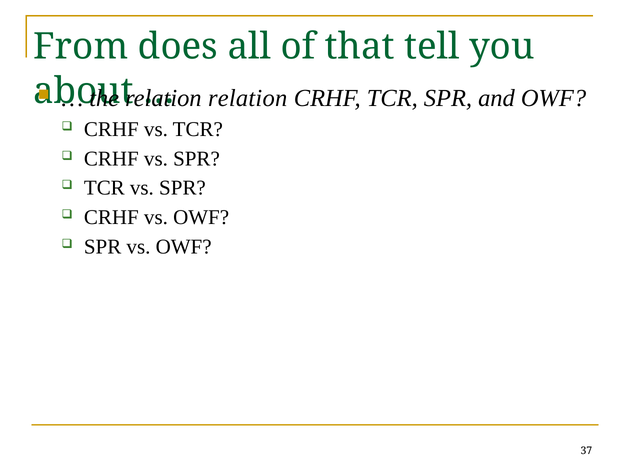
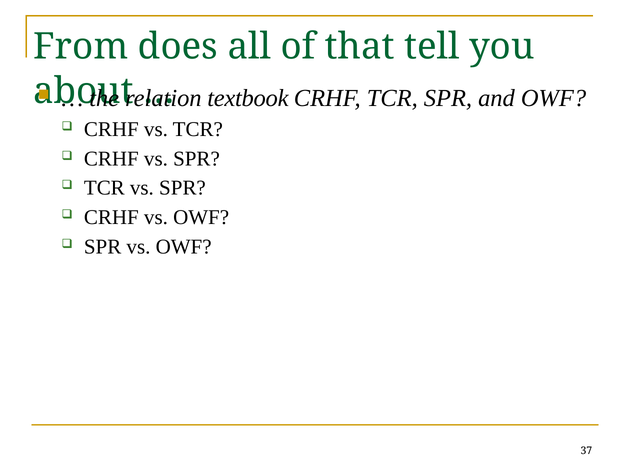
relation: relation -> textbook (248, 98)
